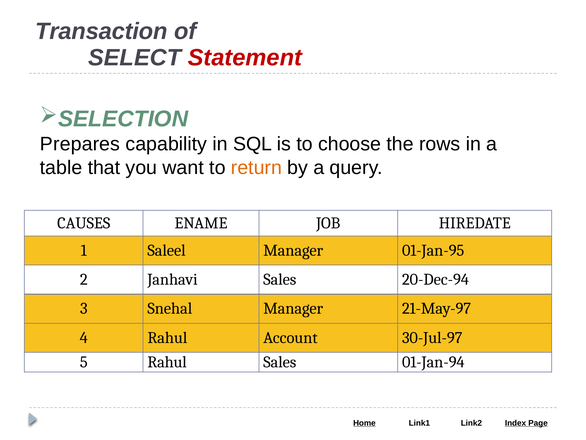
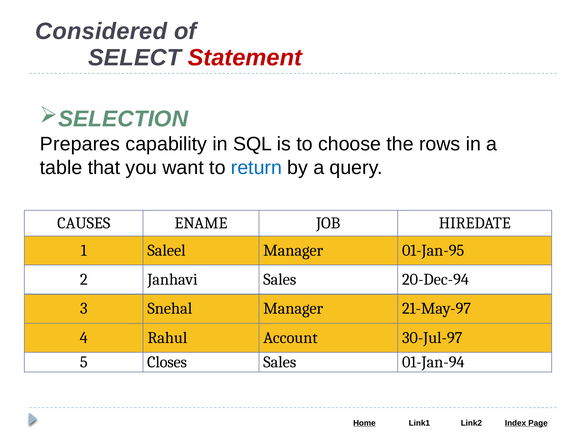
Transaction: Transaction -> Considered (101, 31)
return colour: orange -> blue (256, 167)
5 Rahul: Rahul -> Closes (167, 362)
